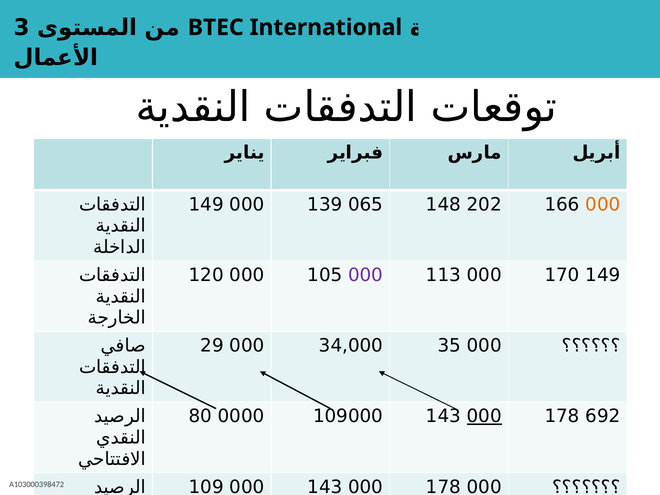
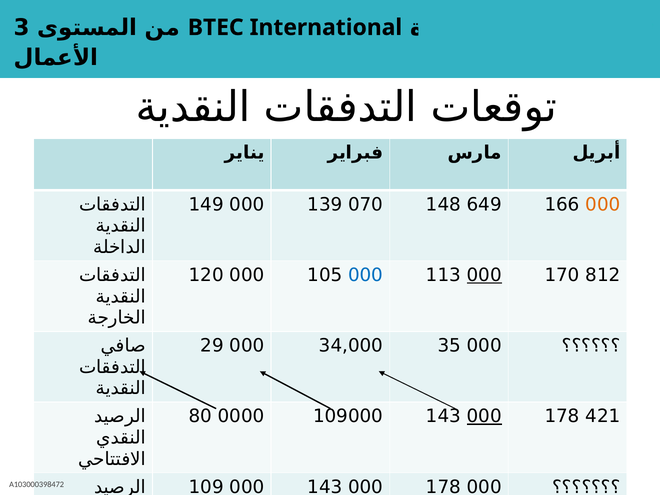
065: 065 -> 070 (366, 204)
202: 202 -> 649 (484, 204)
000 colour: purple -> blue (366, 275)
000 underline: none -> present (484, 275)
113 149: 149 -> 812 (603, 275)
692: 692 -> 421 (603, 416)
